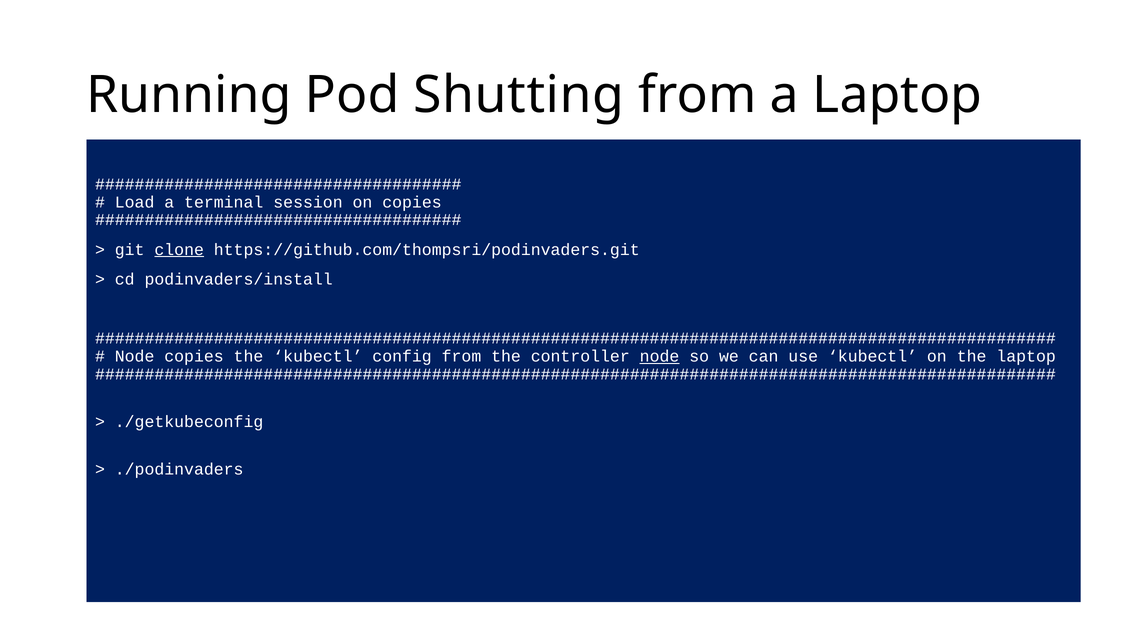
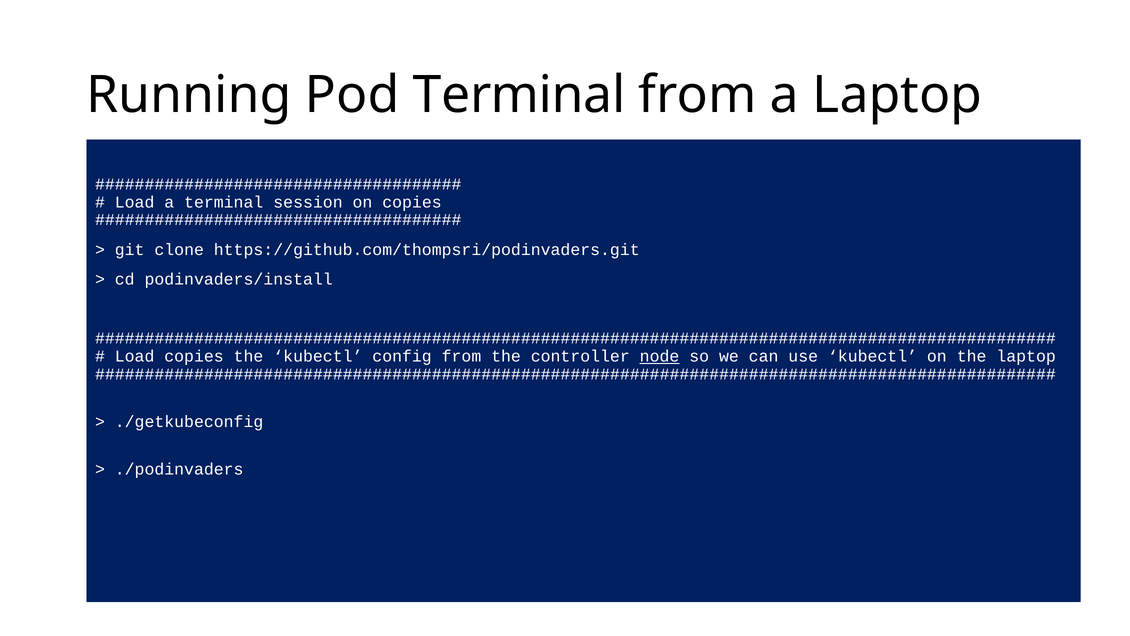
Pod Shutting: Shutting -> Terminal (519, 95)
clone underline: present -> none (179, 249)
Node: Node -> Load (135, 356)
